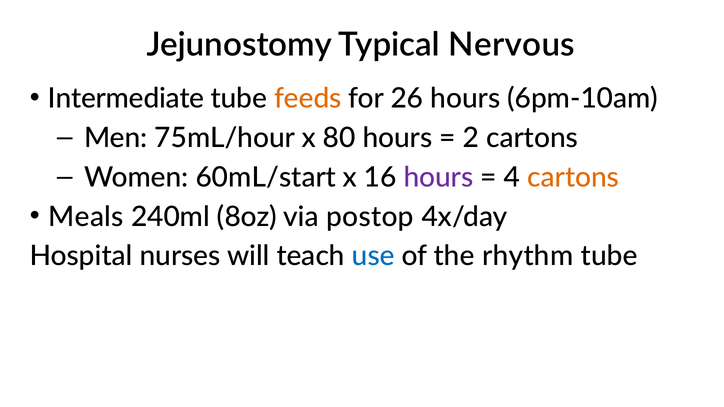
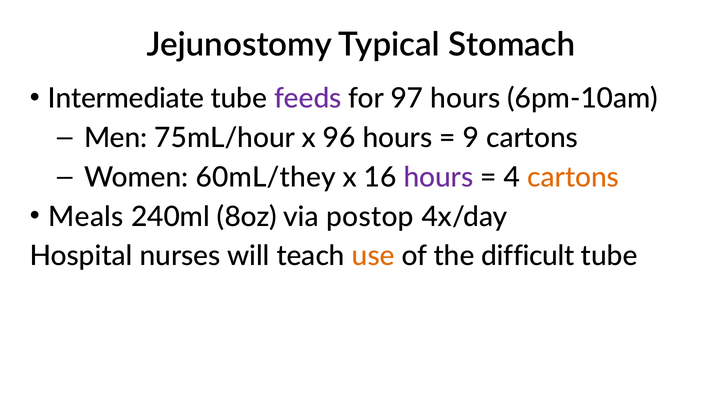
Nervous: Nervous -> Stomach (512, 45)
feeds colour: orange -> purple (308, 99)
26: 26 -> 97 (407, 99)
80: 80 -> 96 (339, 138)
2: 2 -> 9 (471, 138)
60mL/start: 60mL/start -> 60mL/they (266, 177)
use colour: blue -> orange (373, 256)
rhythm: rhythm -> difficult (528, 256)
